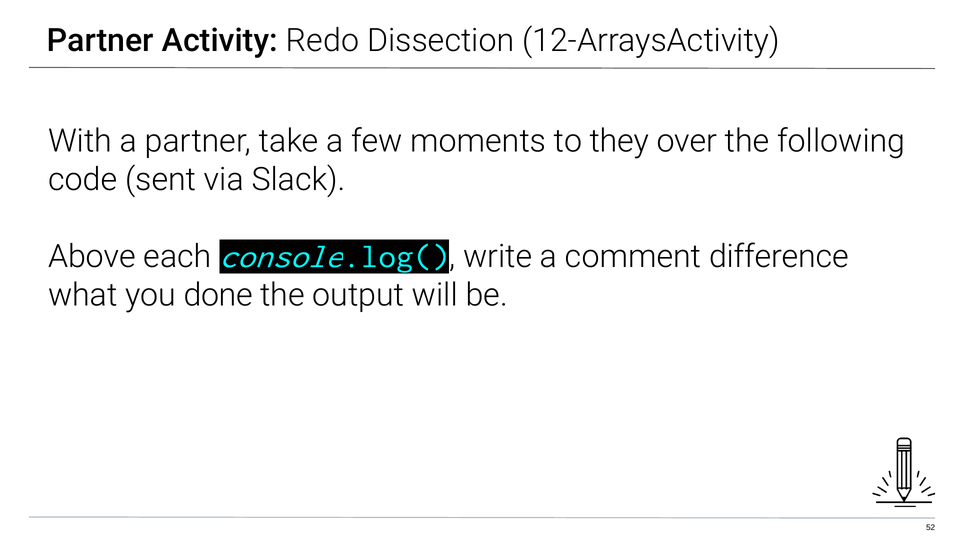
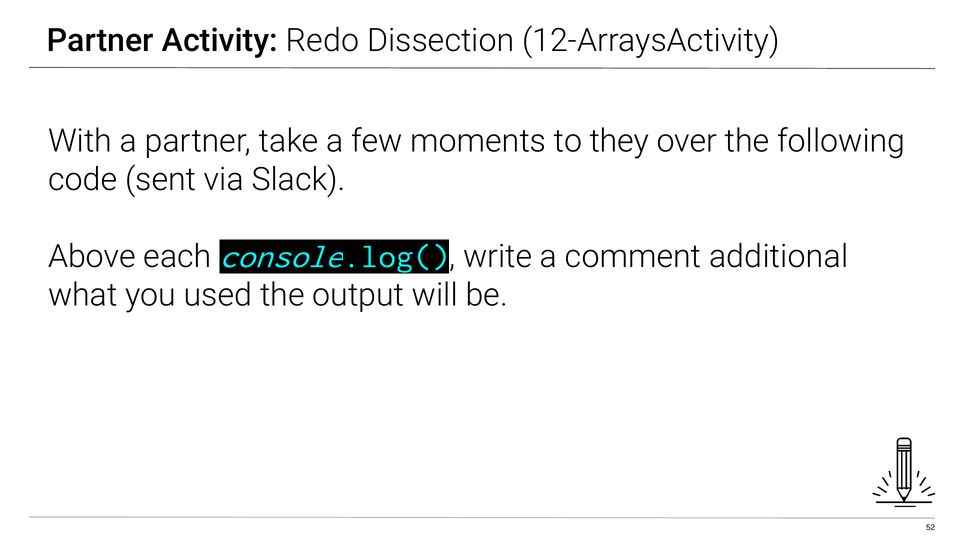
difference: difference -> additional (779, 257)
done: done -> used (218, 295)
